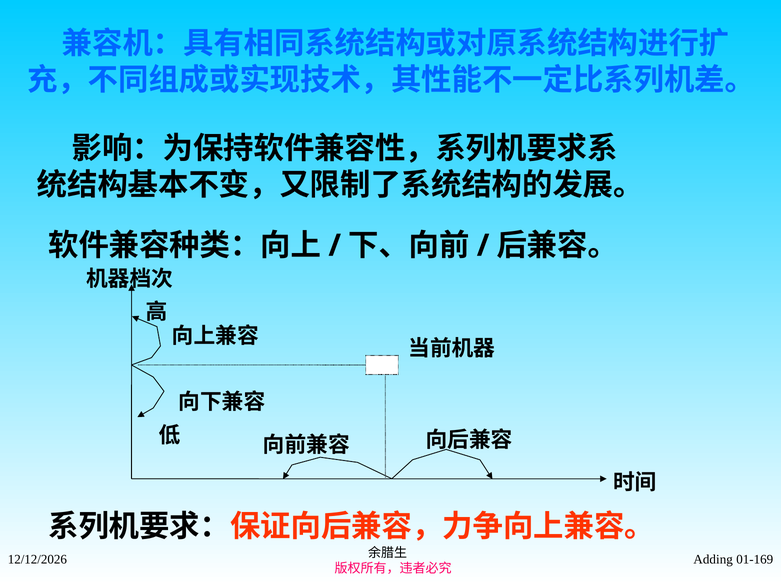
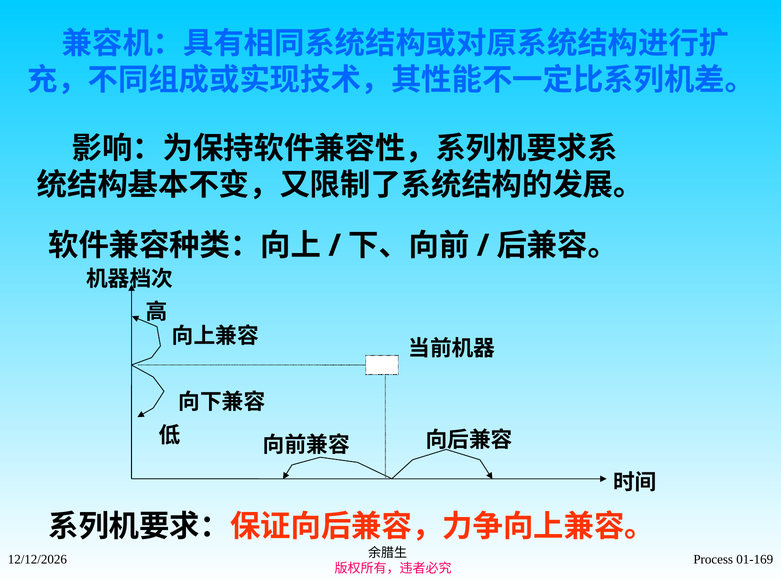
Adding: Adding -> Process (713, 559)
